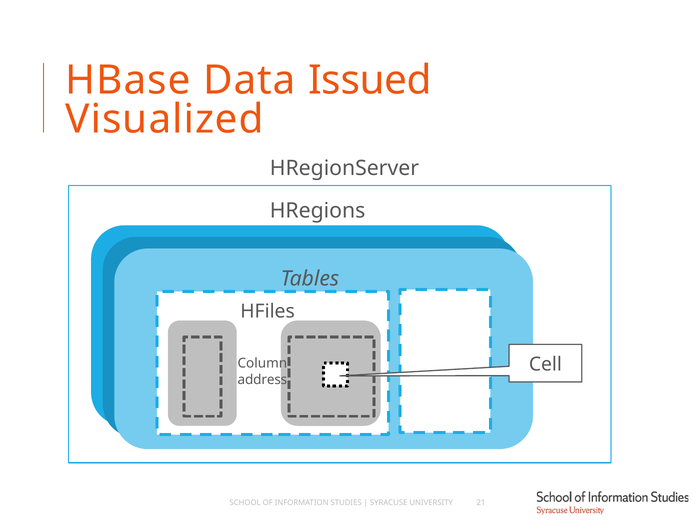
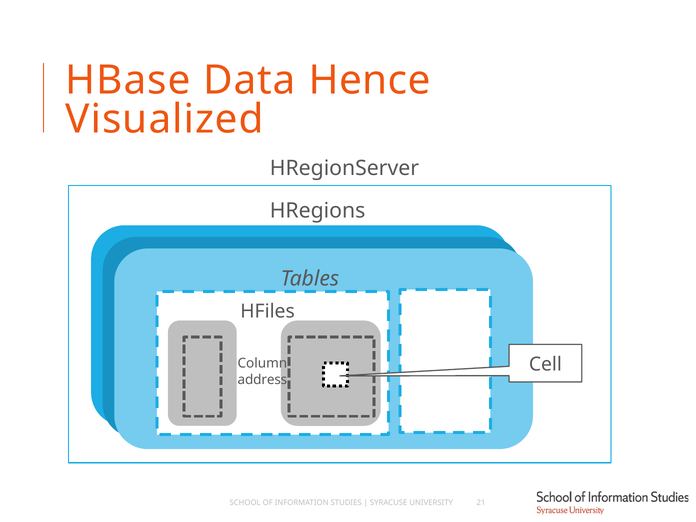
Issued: Issued -> Hence (370, 80)
